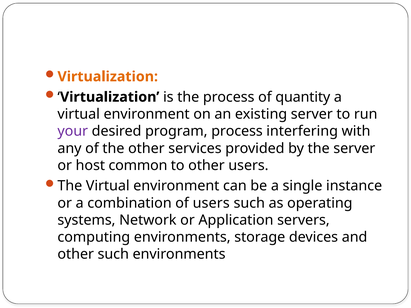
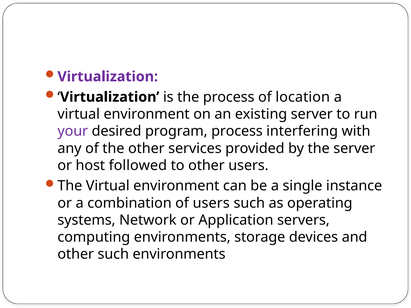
Virtualization colour: orange -> purple (108, 77)
quantity: quantity -> location (303, 97)
common: common -> followed (138, 166)
